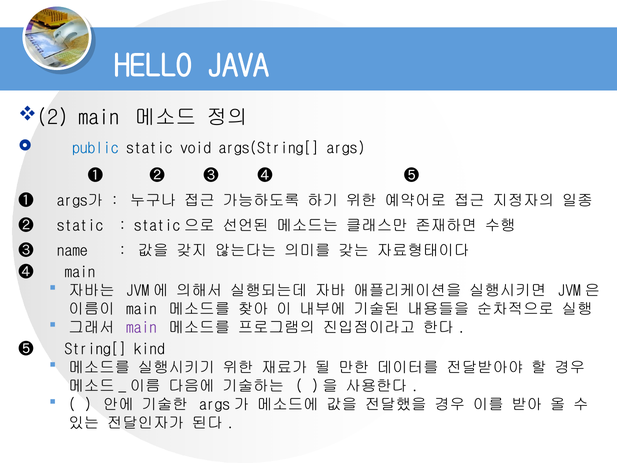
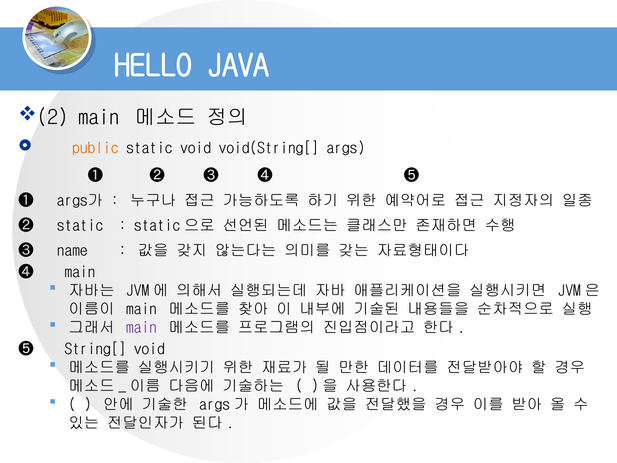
public colour: blue -> orange (95, 148)
args(String[: args(String[ -> void(String[ (269, 148)
String[ kind: kind -> void (149, 349)
